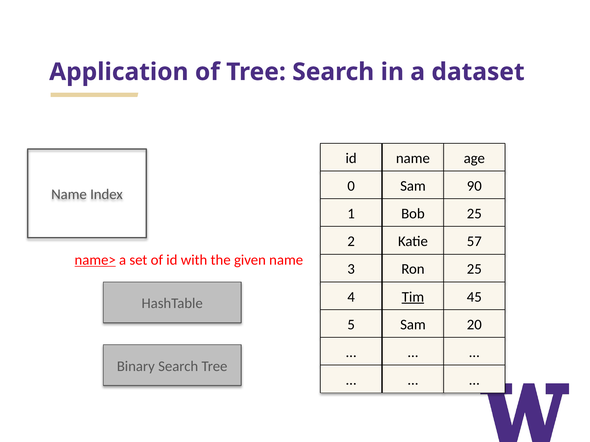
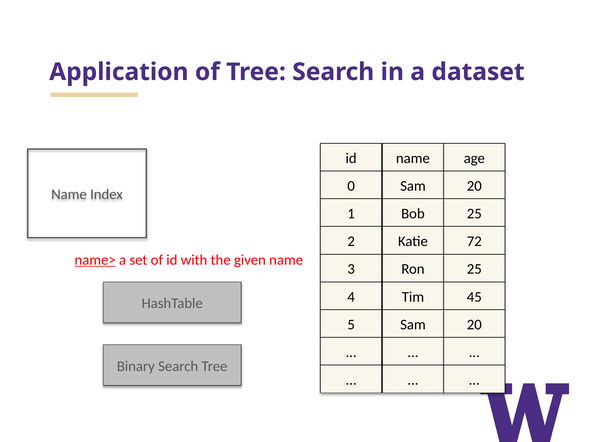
90: 90 -> 20 (474, 186)
57: 57 -> 72 (474, 242)
Tim underline: present -> none (413, 297)
